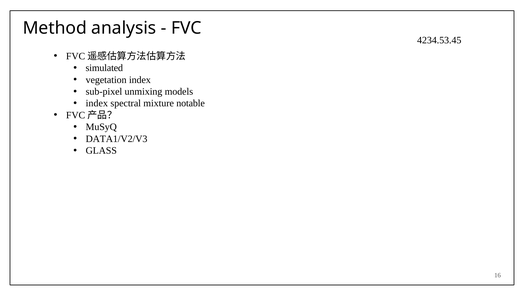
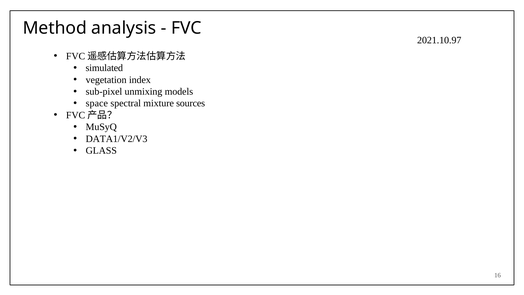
4234.53.45: 4234.53.45 -> 2021.10.97 (439, 40)
index: index -> space (97, 103)
notable: notable -> sources (191, 103)
